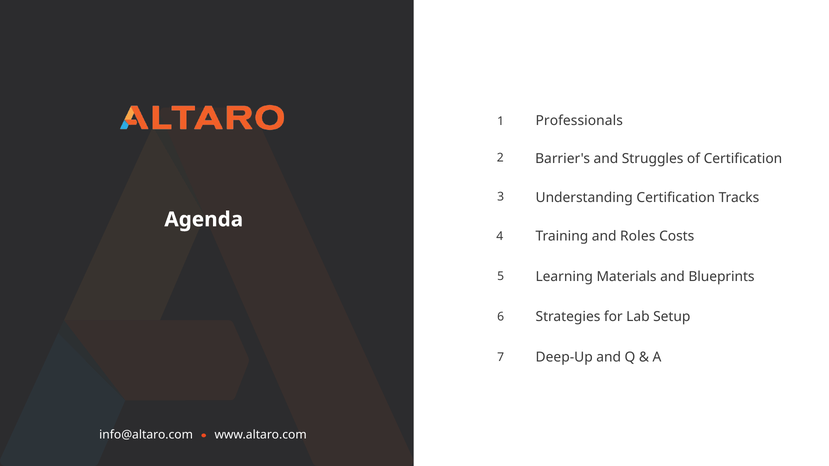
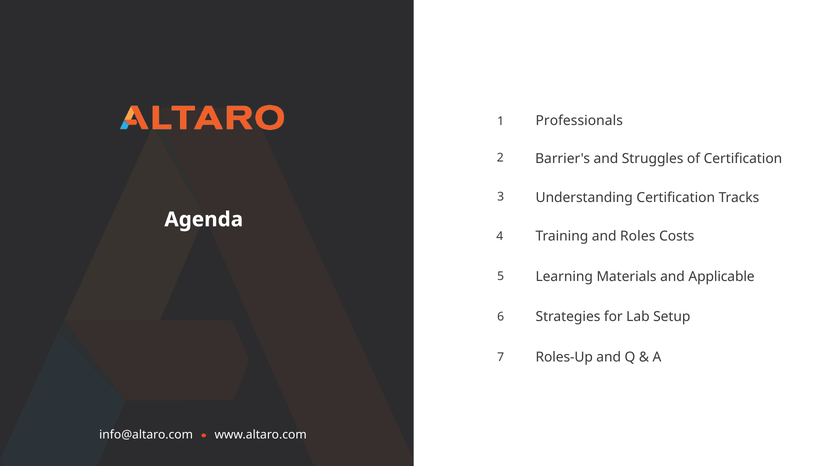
Blueprints: Blueprints -> Applicable (722, 277)
Deep-Up: Deep-Up -> Roles-Up (564, 357)
